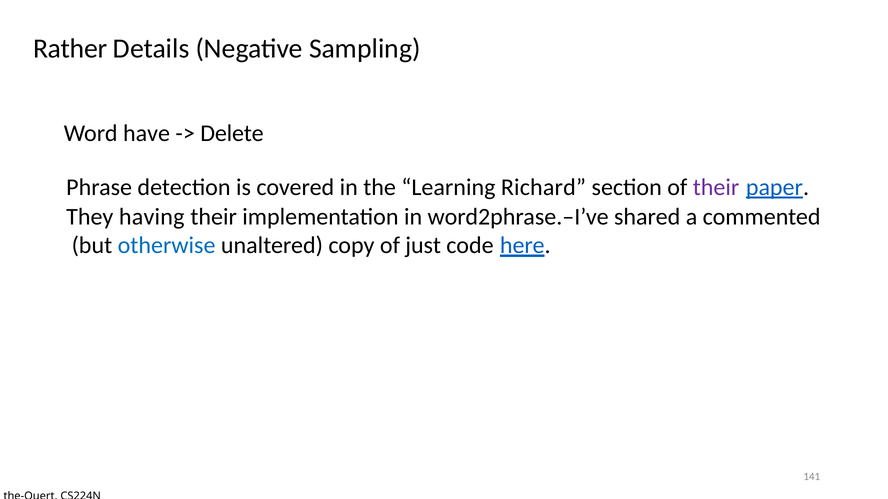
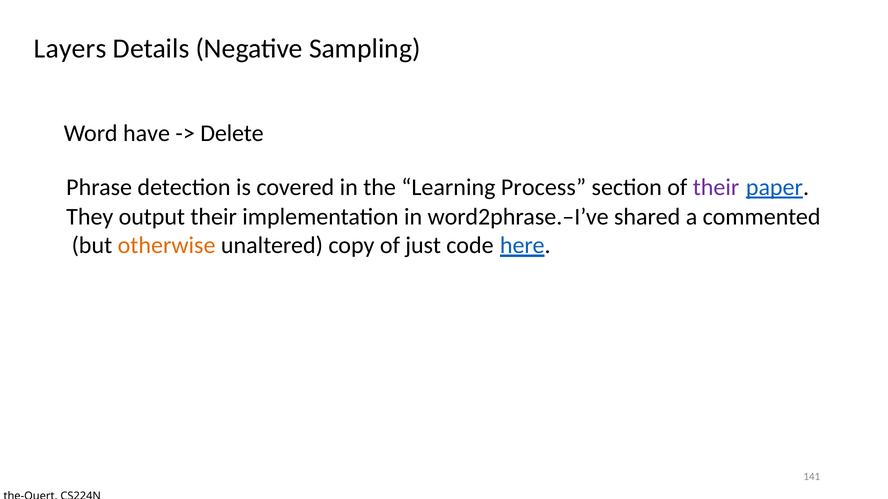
Rather: Rather -> Layers (70, 49)
Richard: Richard -> Process (543, 187)
having: having -> output (152, 217)
otherwise colour: blue -> orange (167, 246)
